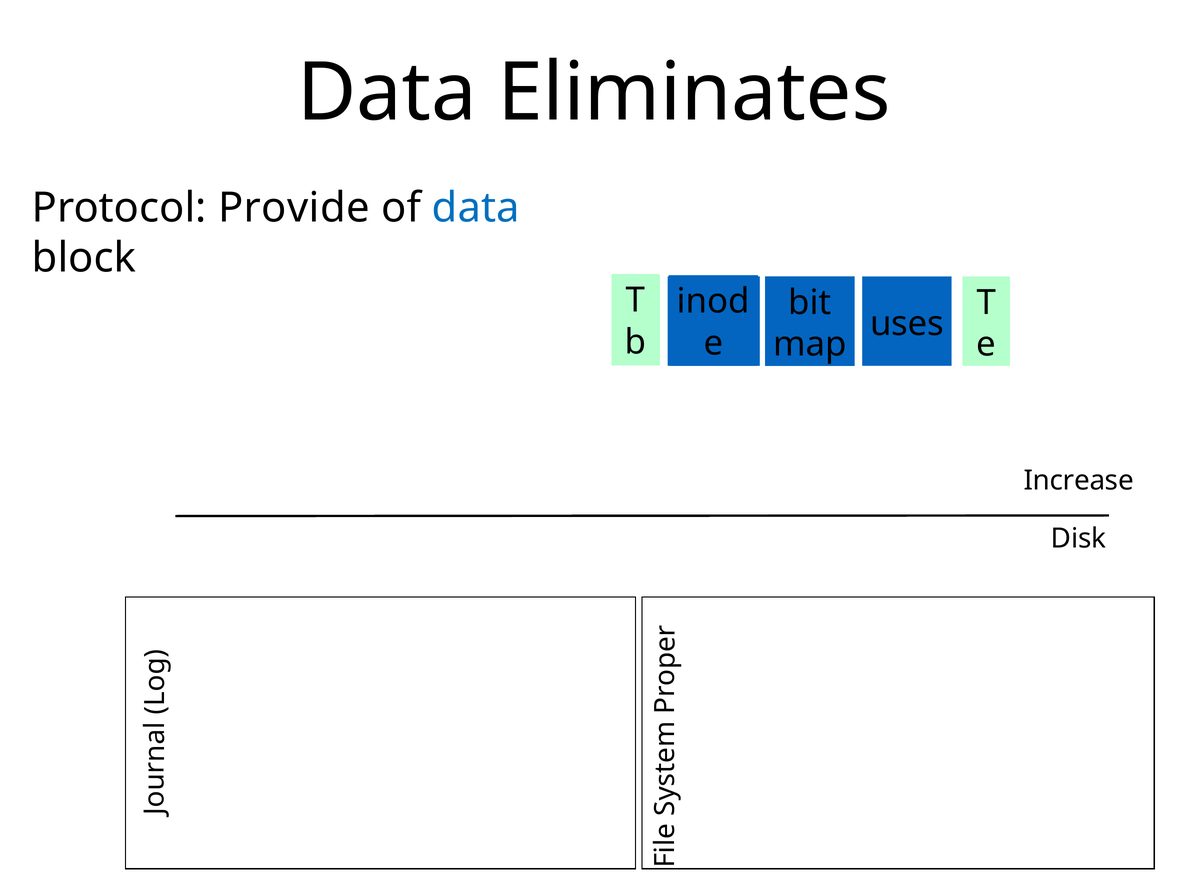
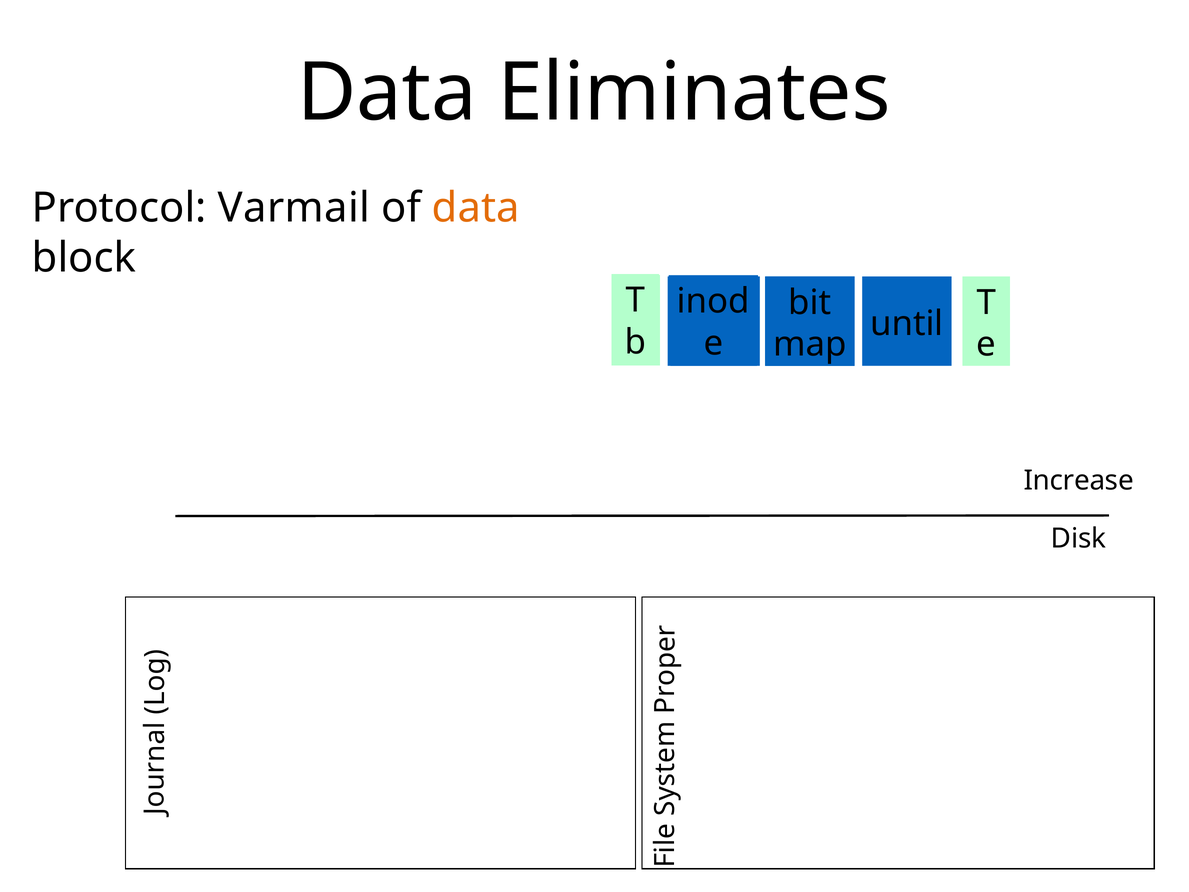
Provide: Provide -> Varmail (294, 208)
data colour: blue -> orange (476, 208)
uses: uses -> until (907, 324)
